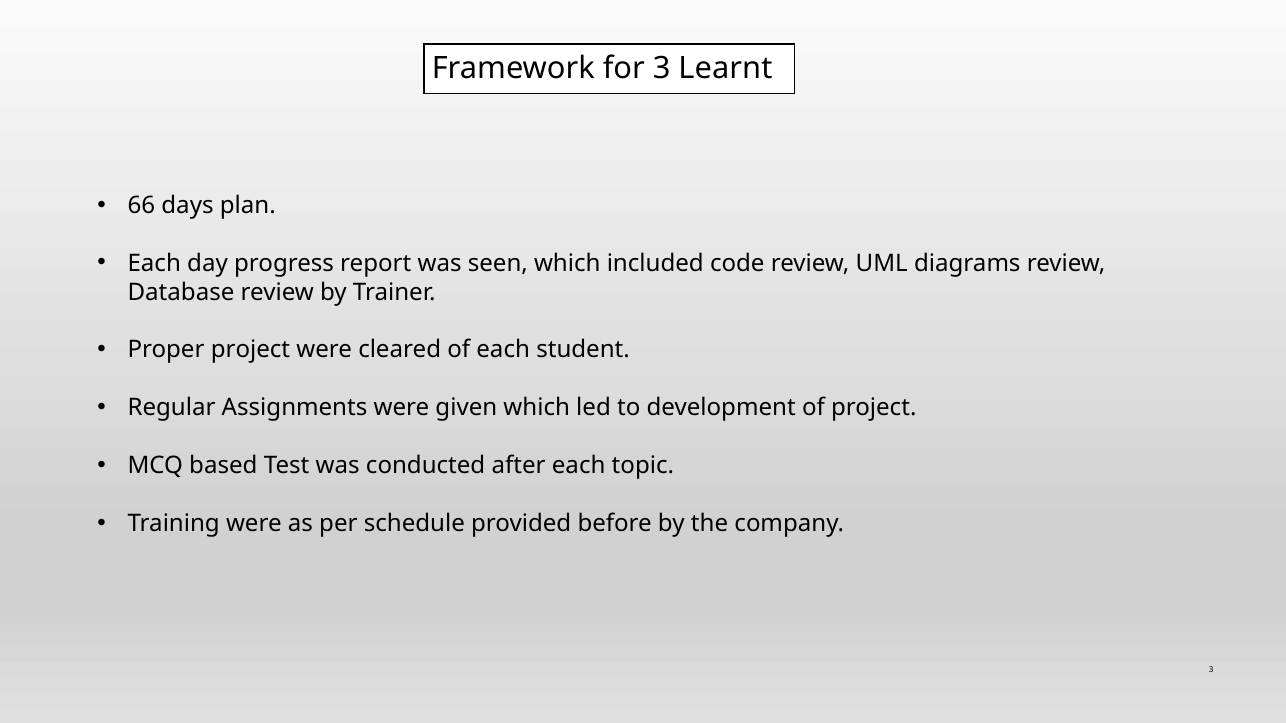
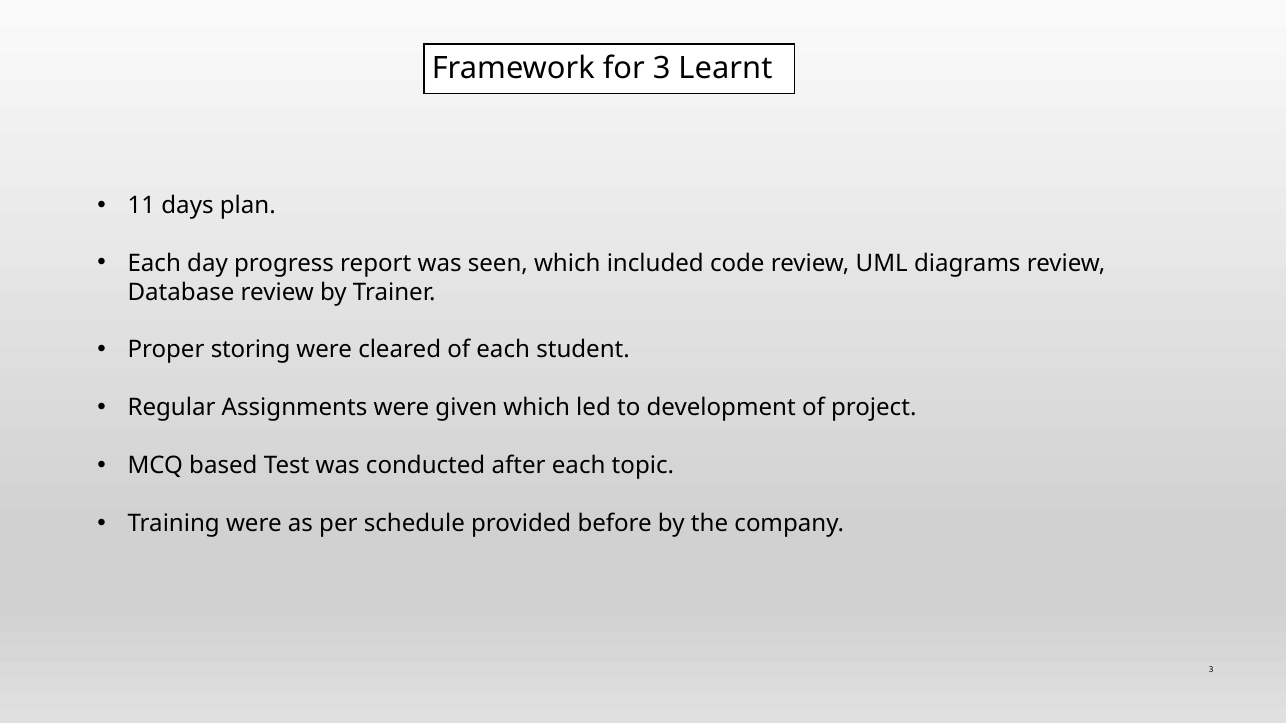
66: 66 -> 11 (141, 205)
Proper project: project -> storing (251, 350)
